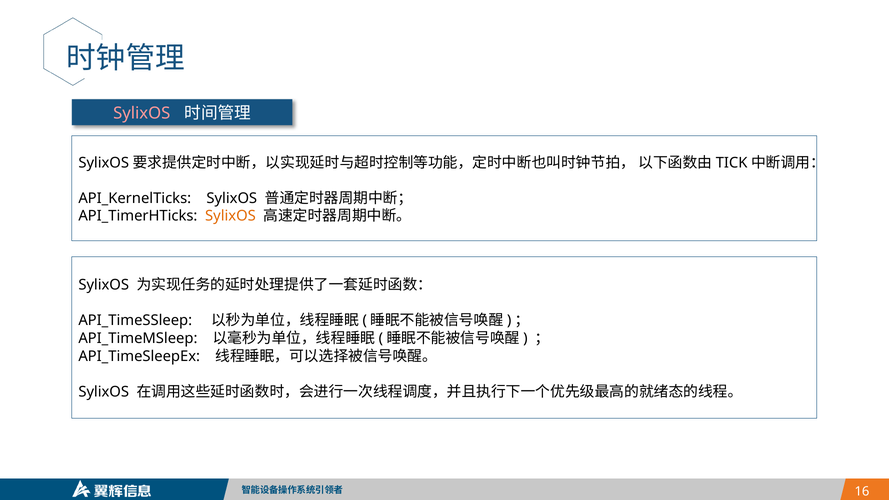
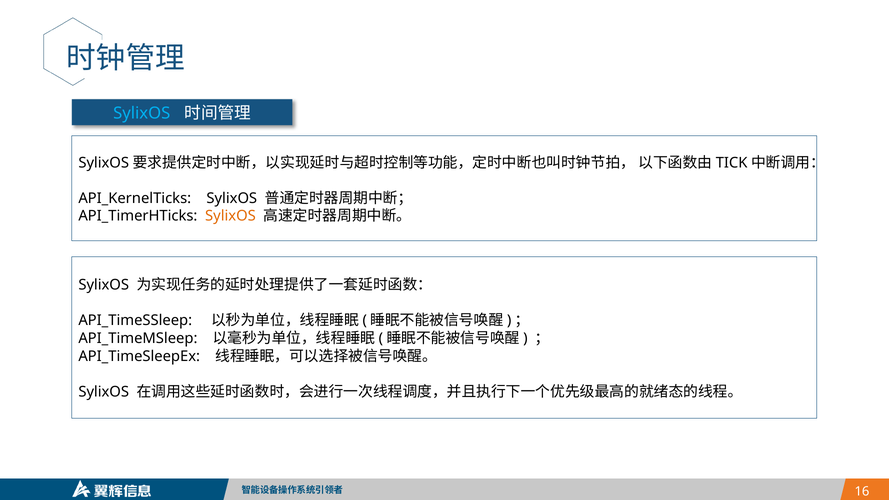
SylixOS colour: pink -> light blue (142, 113)
